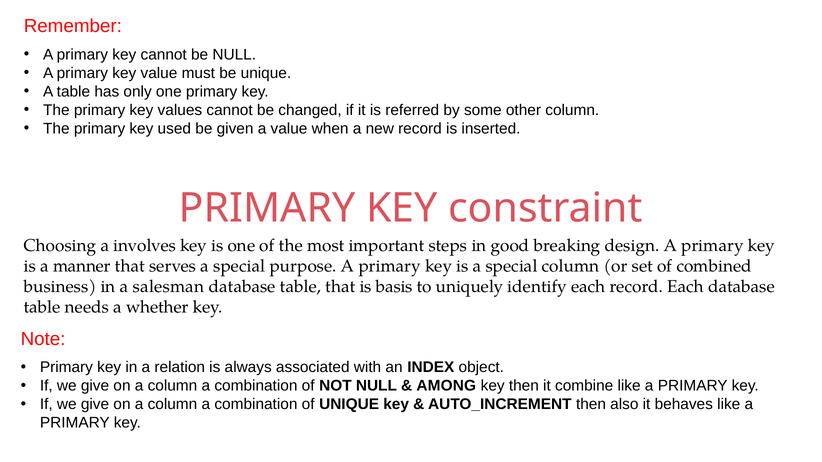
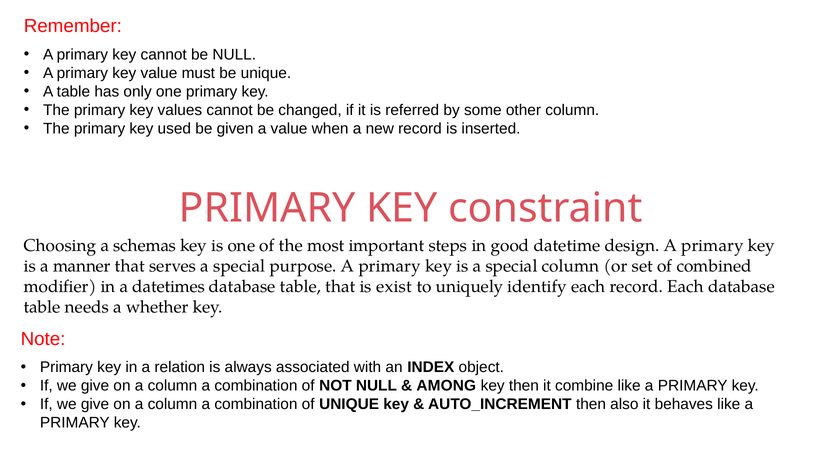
involves: involves -> schemas (145, 246)
breaking: breaking -> datetime (567, 246)
business: business -> modifier (60, 287)
salesman: salesman -> datetimes (169, 287)
basis: basis -> exist (394, 287)
